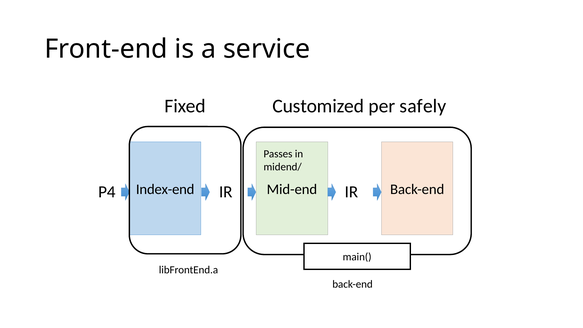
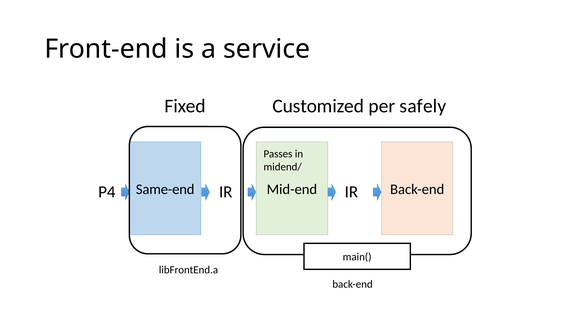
Index-end: Index-end -> Same-end (165, 189)
